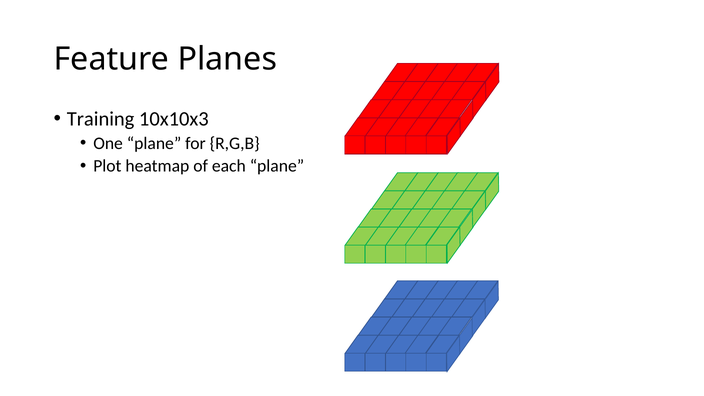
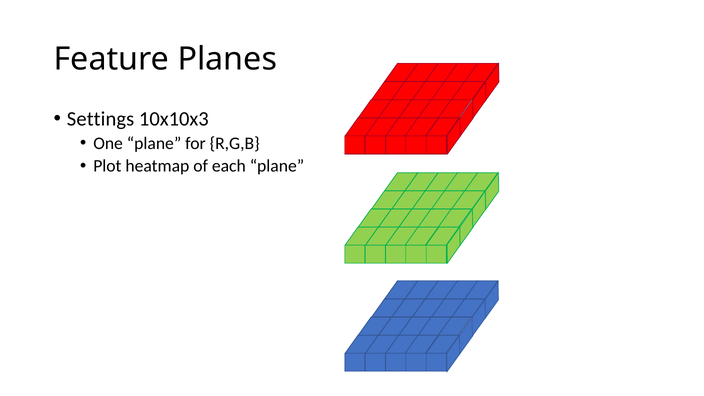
Training: Training -> Settings (101, 119)
